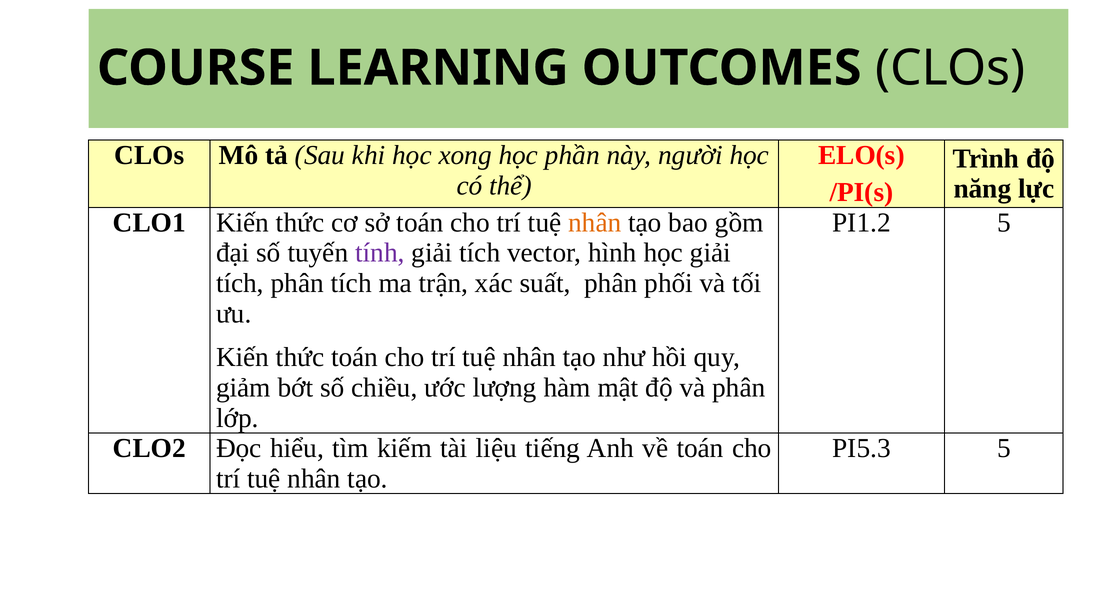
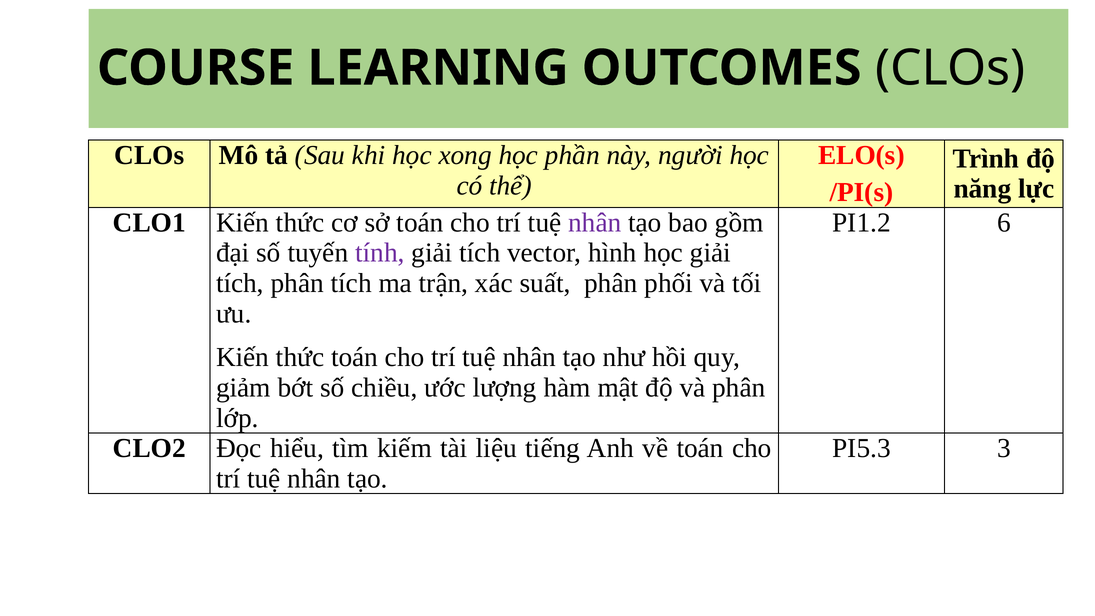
nhân colour: orange -> purple (595, 223)
PI1.2 5: 5 -> 6 (1004, 223)
PI5.3 5: 5 -> 3 (1004, 448)
